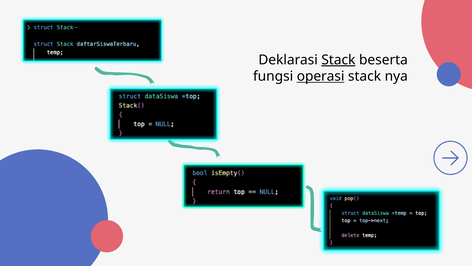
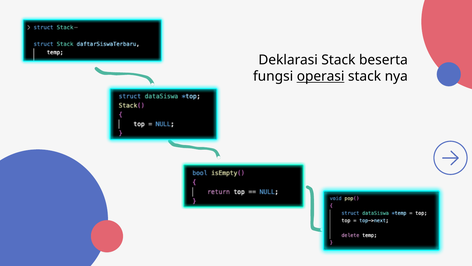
Stack underline: present -> none (338, 60)
